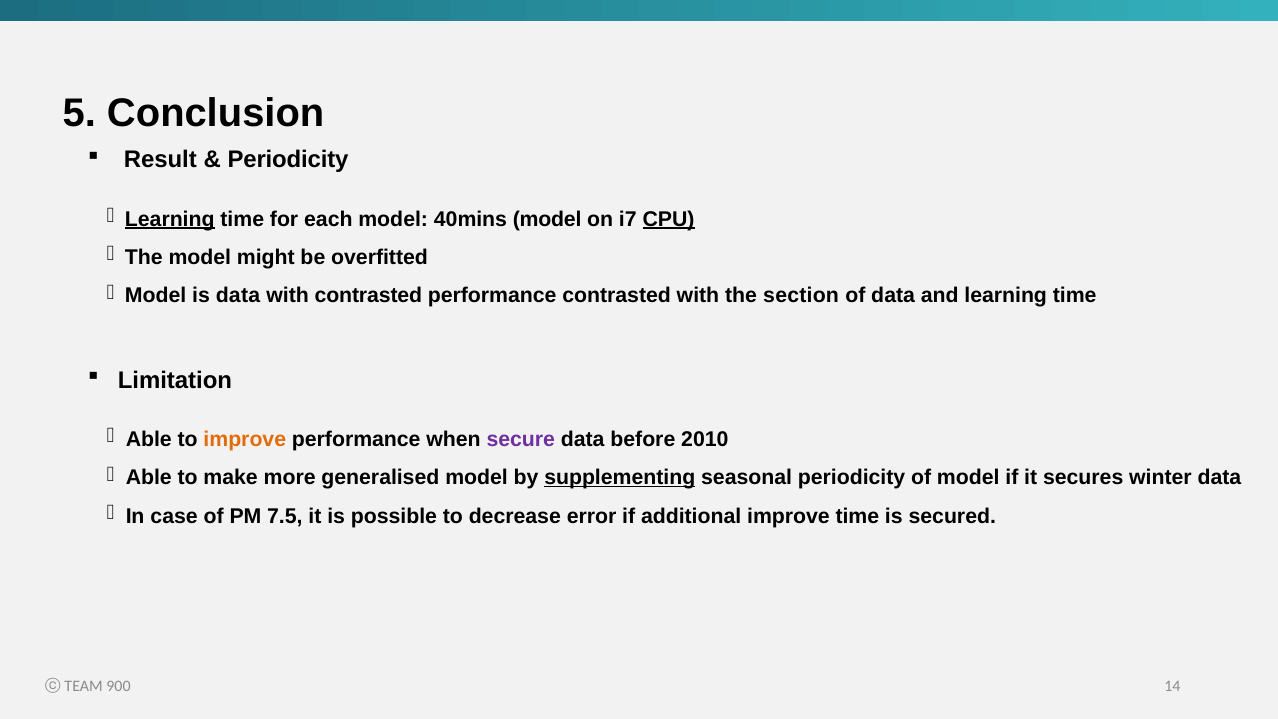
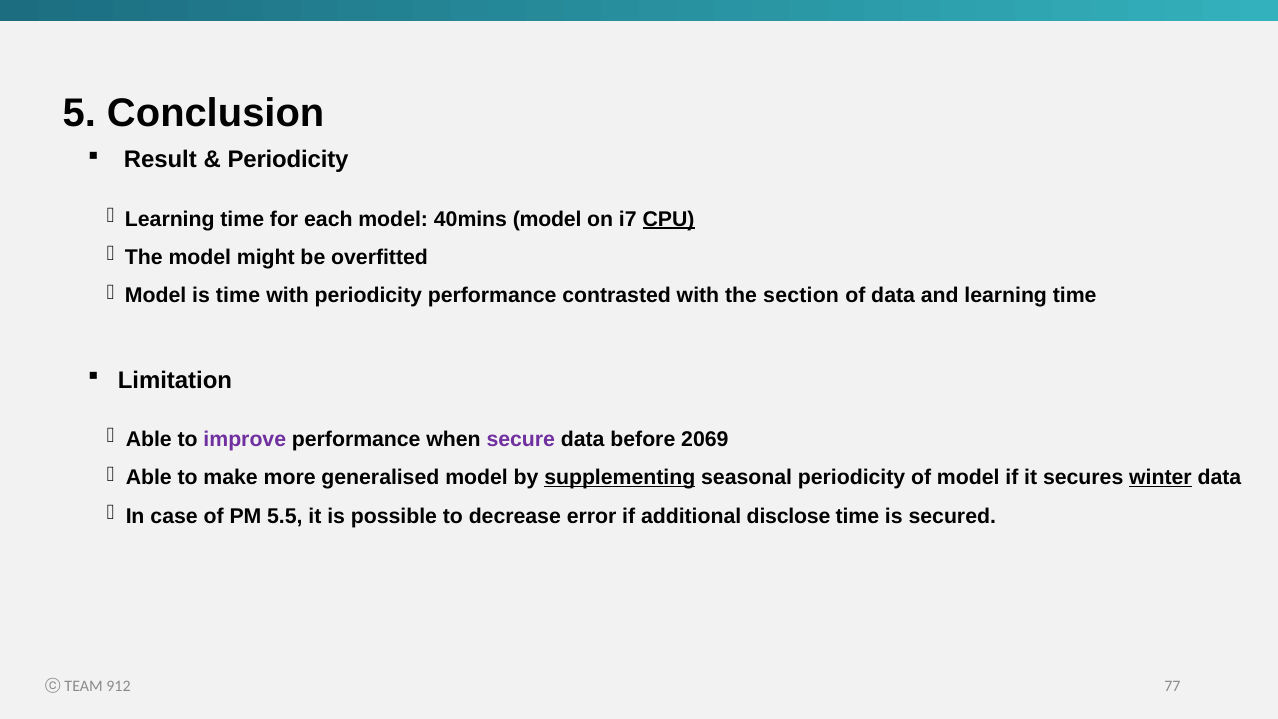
Learning underline: present -> none (170, 219)
is data: data -> time (238, 296)
with contrasted: contrasted -> periodicity (368, 296)
improve colour: orange -> purple (245, 439)
2010: 2010 -> 2069 (705, 439)
winter underline: none -> present (1160, 478)
7.5: 7.5 -> 5.5 (285, 516)
additional improve: improve -> disclose (789, 516)
900: 900 -> 912 (119, 686)
14: 14 -> 77 (1172, 686)
